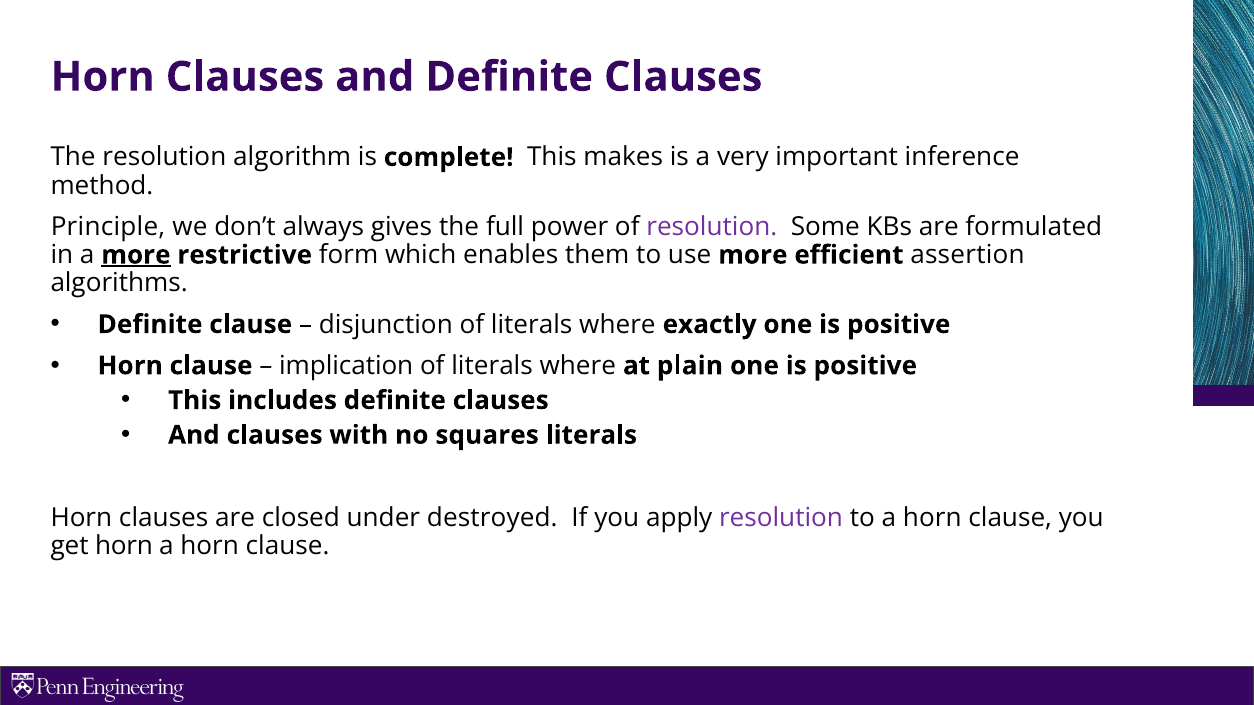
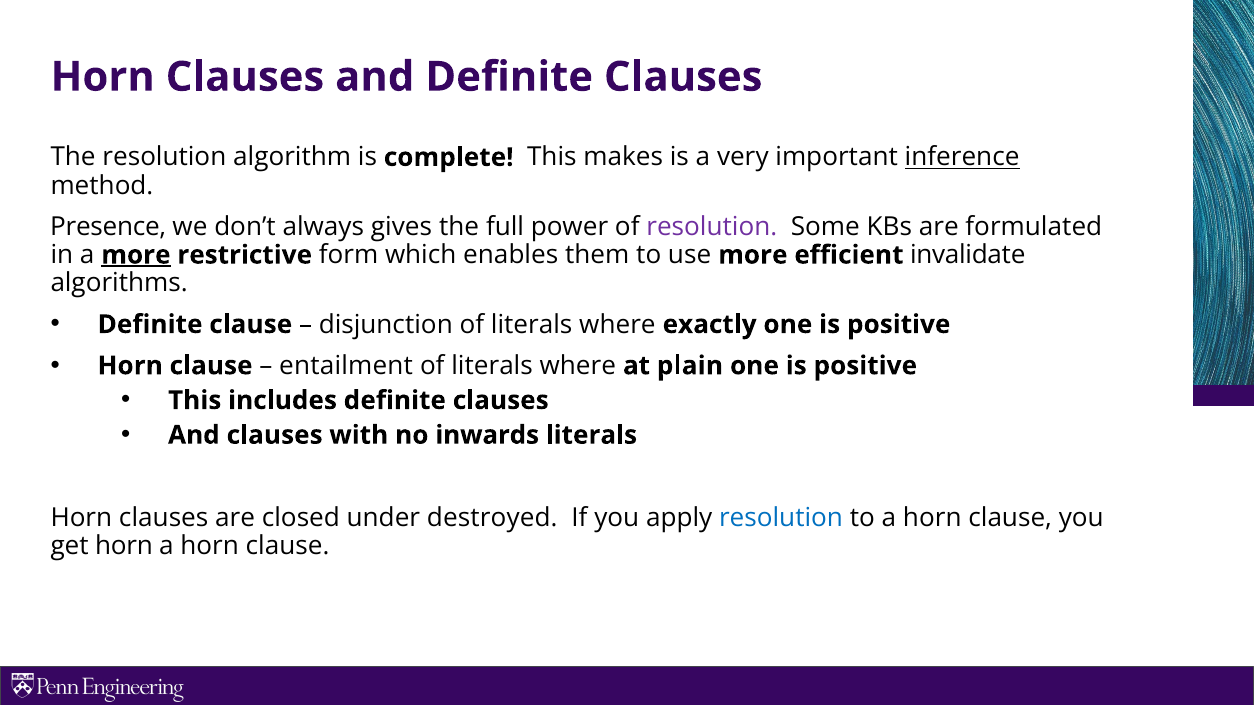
inference underline: none -> present (962, 157)
Principle: Principle -> Presence (108, 227)
assertion: assertion -> invalidate (968, 255)
implication: implication -> entailment (346, 366)
squares: squares -> inwards (487, 435)
resolution colour: purple -> blue (781, 518)
